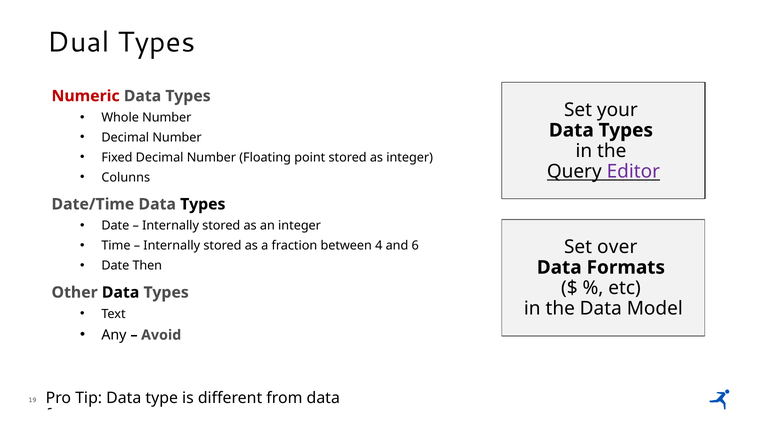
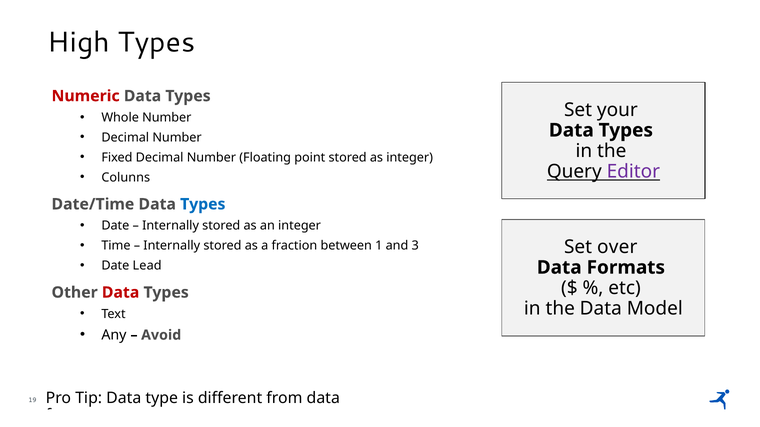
Dual: Dual -> High (79, 42)
Types colour: black -> blue (203, 204)
4: 4 -> 1 (379, 246)
6: 6 -> 3 (415, 246)
Then: Then -> Lead (147, 266)
Data colour: black -> red (121, 293)
